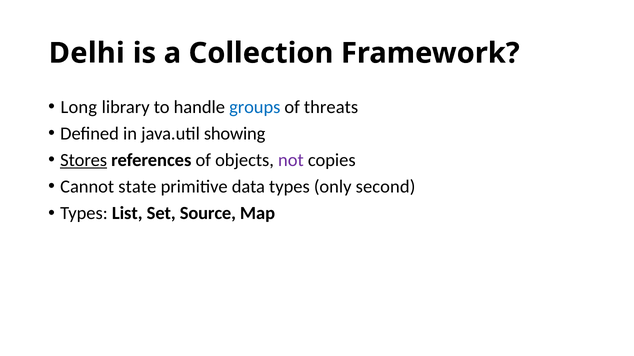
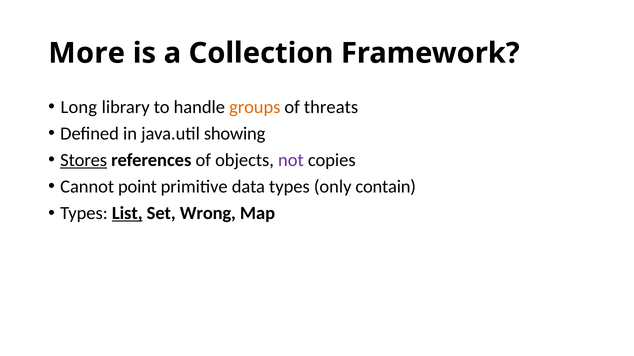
Delhi: Delhi -> More (87, 53)
groups colour: blue -> orange (255, 107)
state: state -> point (137, 187)
second: second -> contain (386, 187)
List underline: none -> present (127, 214)
Source: Source -> Wrong (208, 214)
